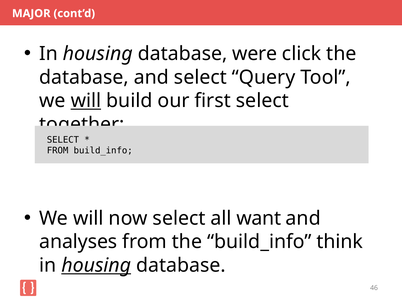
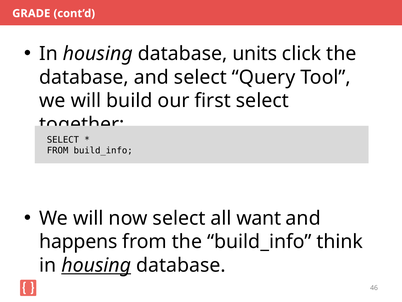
MAJOR: MAJOR -> GRADE (31, 13)
were: were -> units (255, 54)
will underline: present -> none (86, 101)
analyses: analyses -> happens (78, 241)
